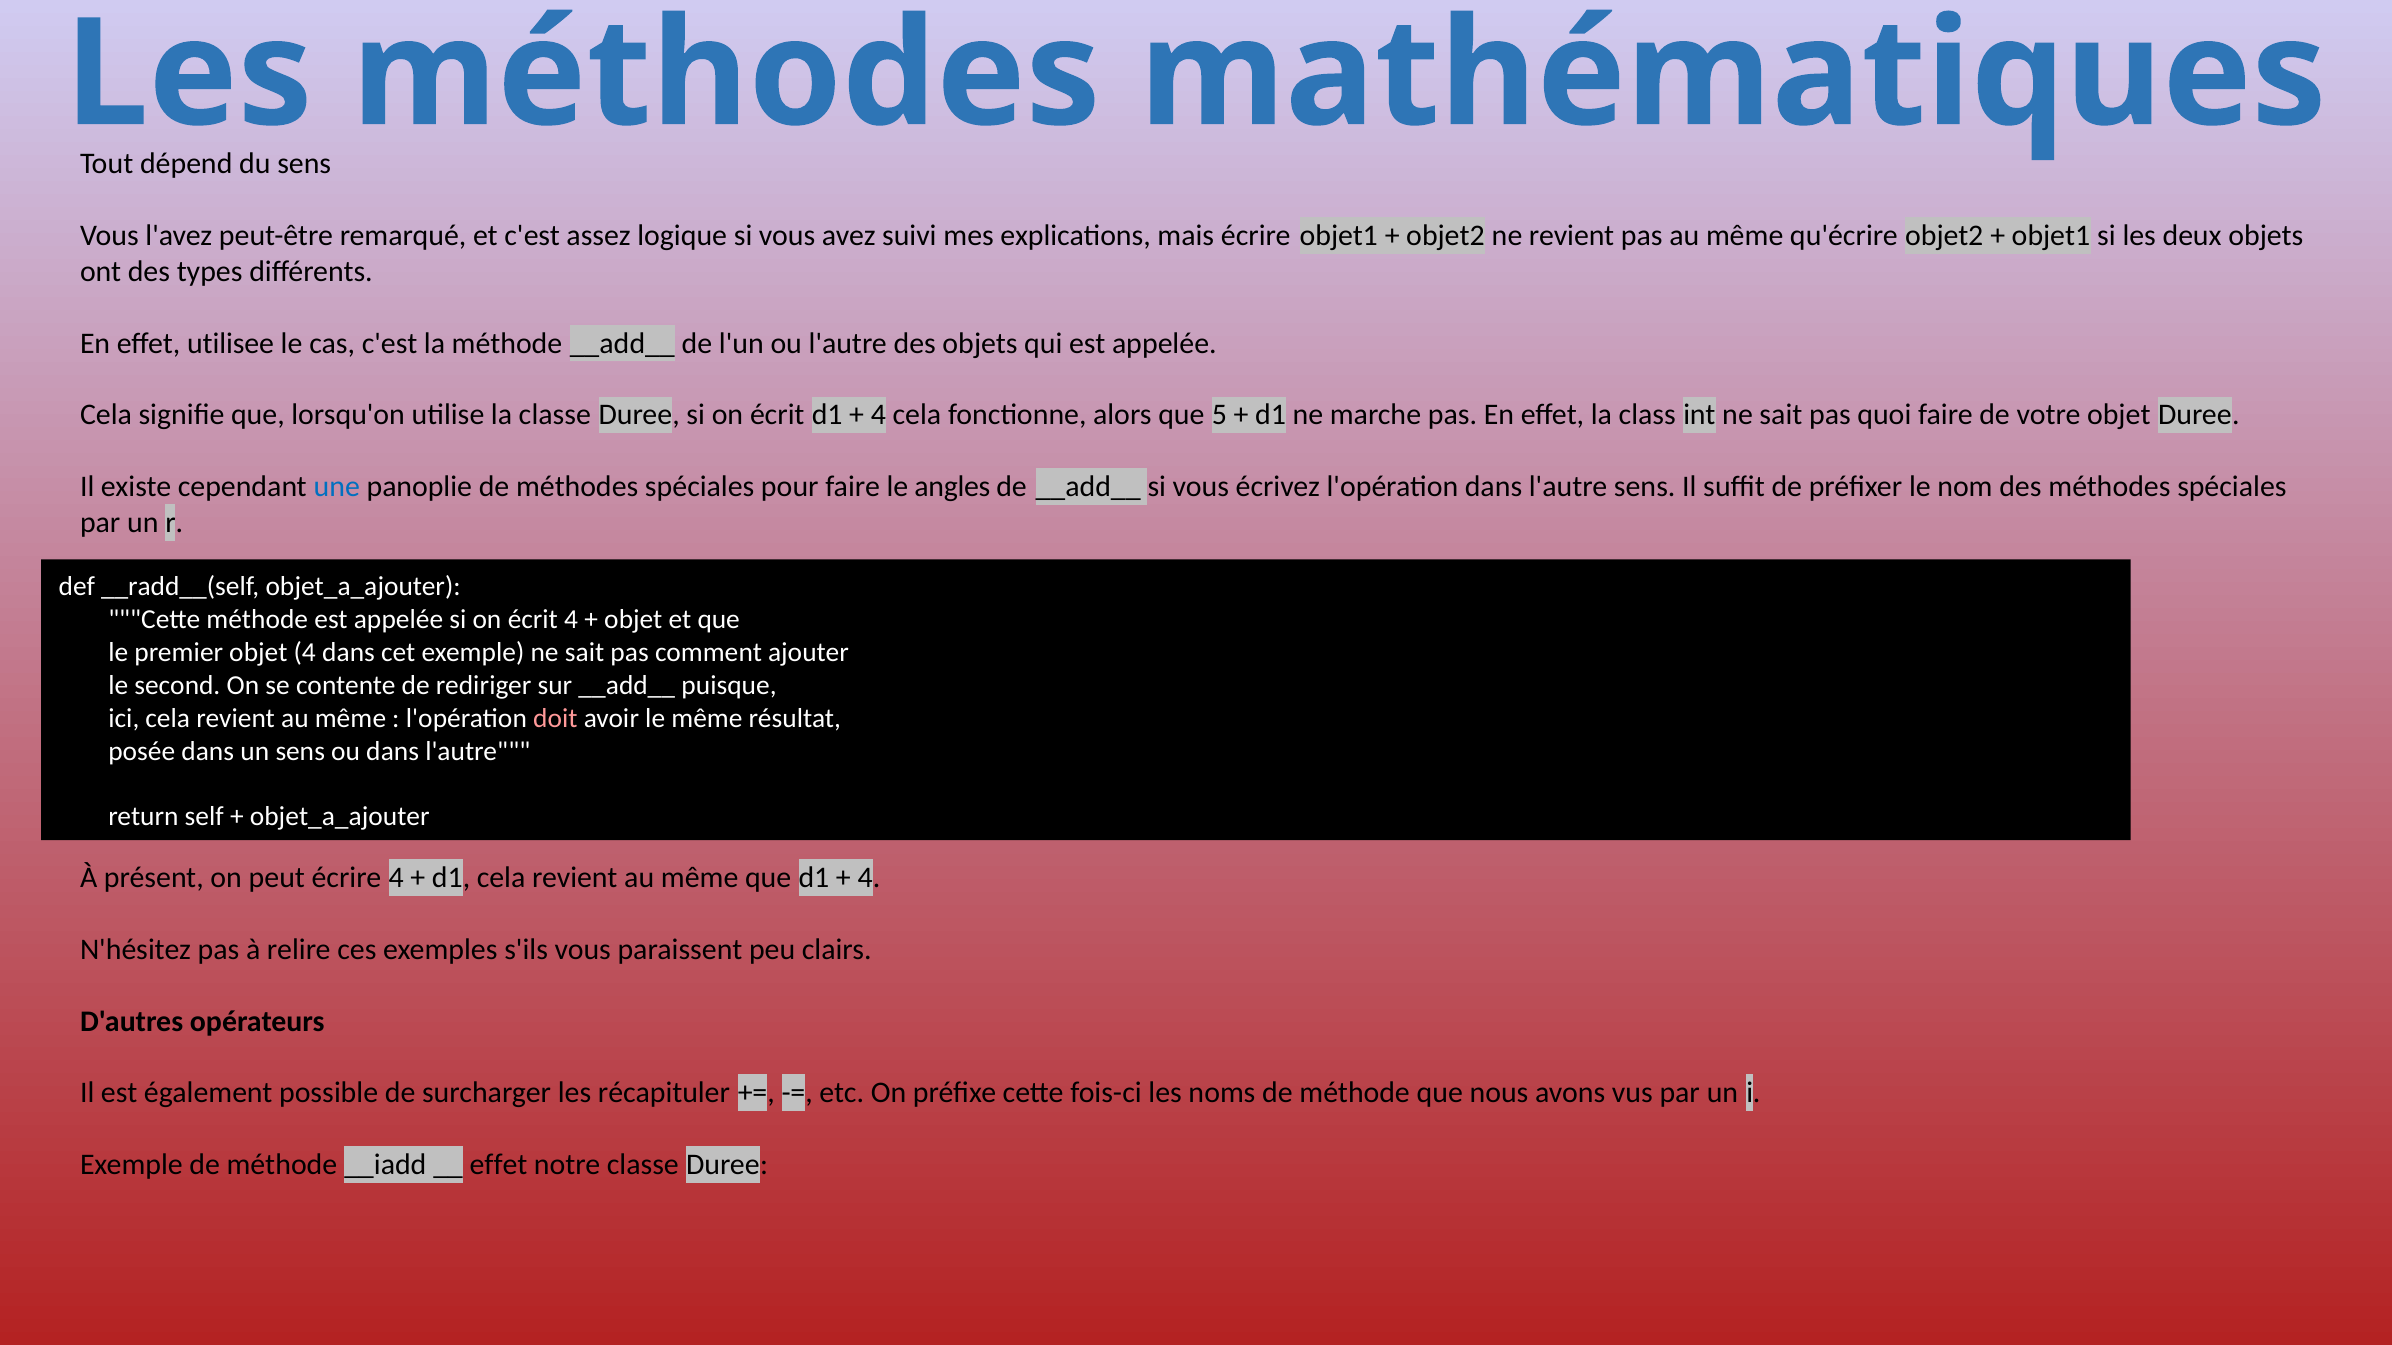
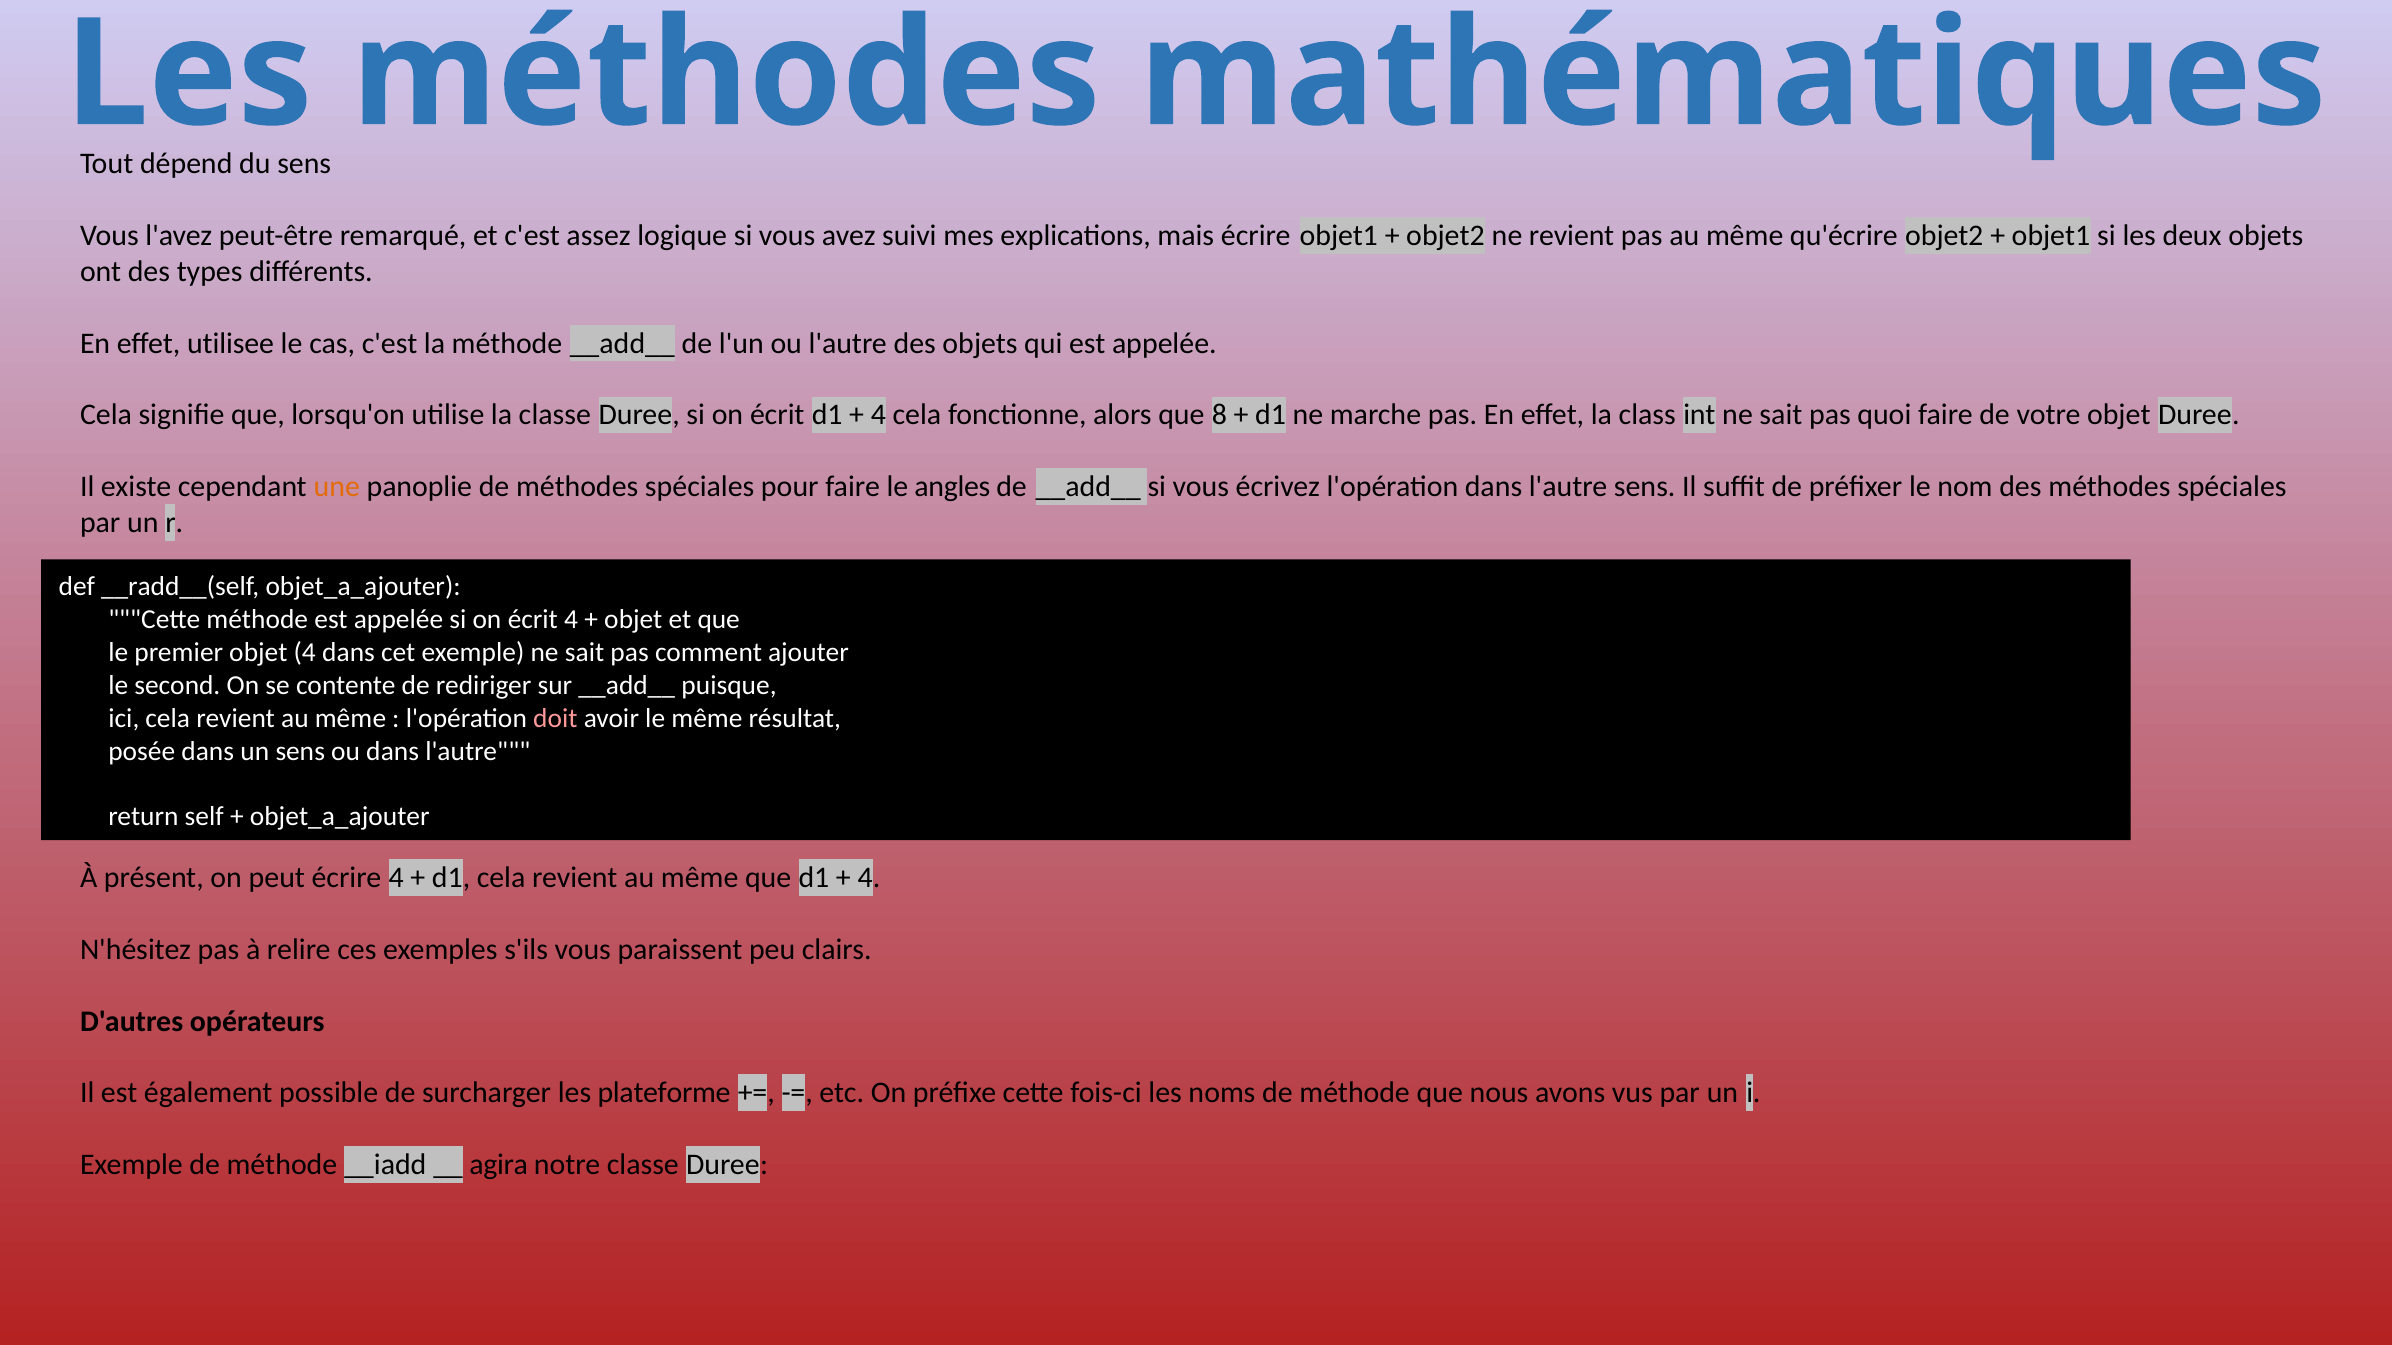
5: 5 -> 8 (1219, 415)
une colour: blue -> orange (337, 487)
récapituler: récapituler -> plateforme (664, 1093)
effet: effet -> agira (499, 1165)
